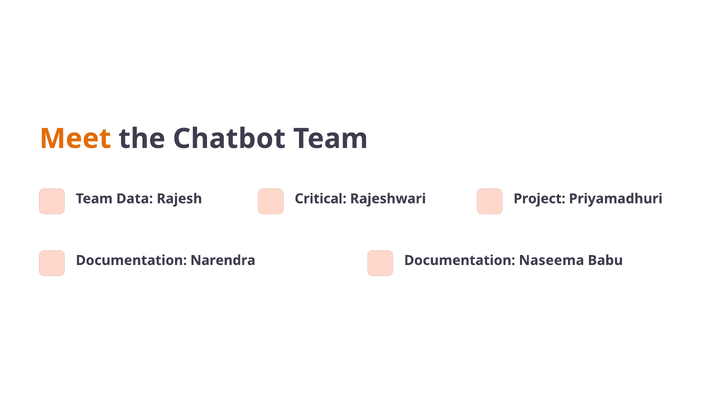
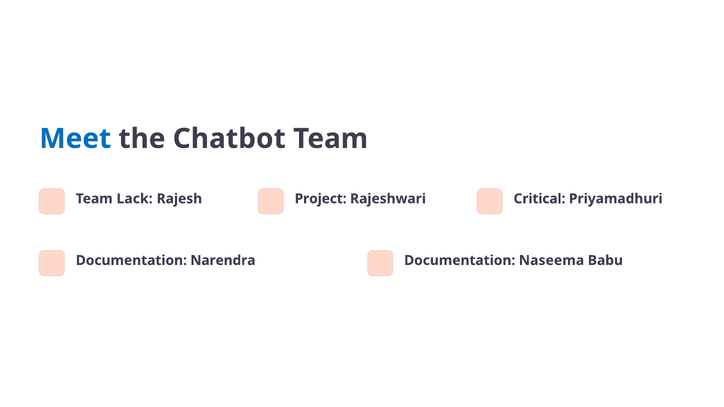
Meet colour: orange -> blue (75, 139)
Data: Data -> Lack (135, 199)
Critical: Critical -> Project (321, 199)
Project: Project -> Critical (539, 199)
